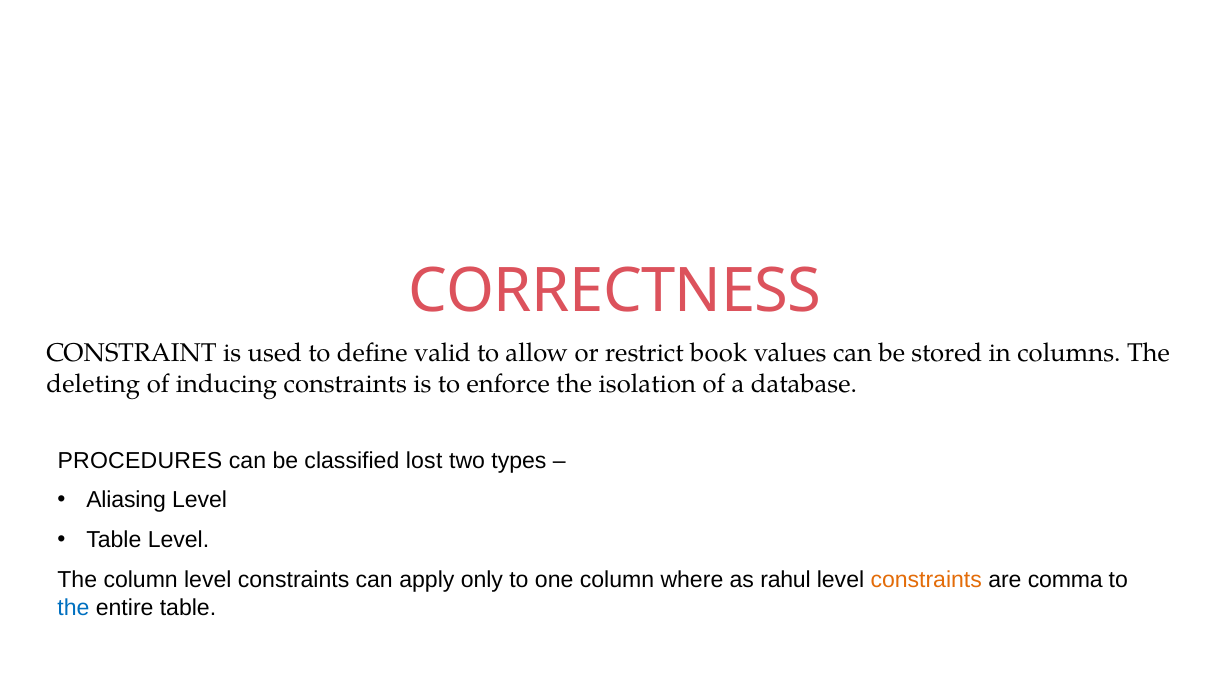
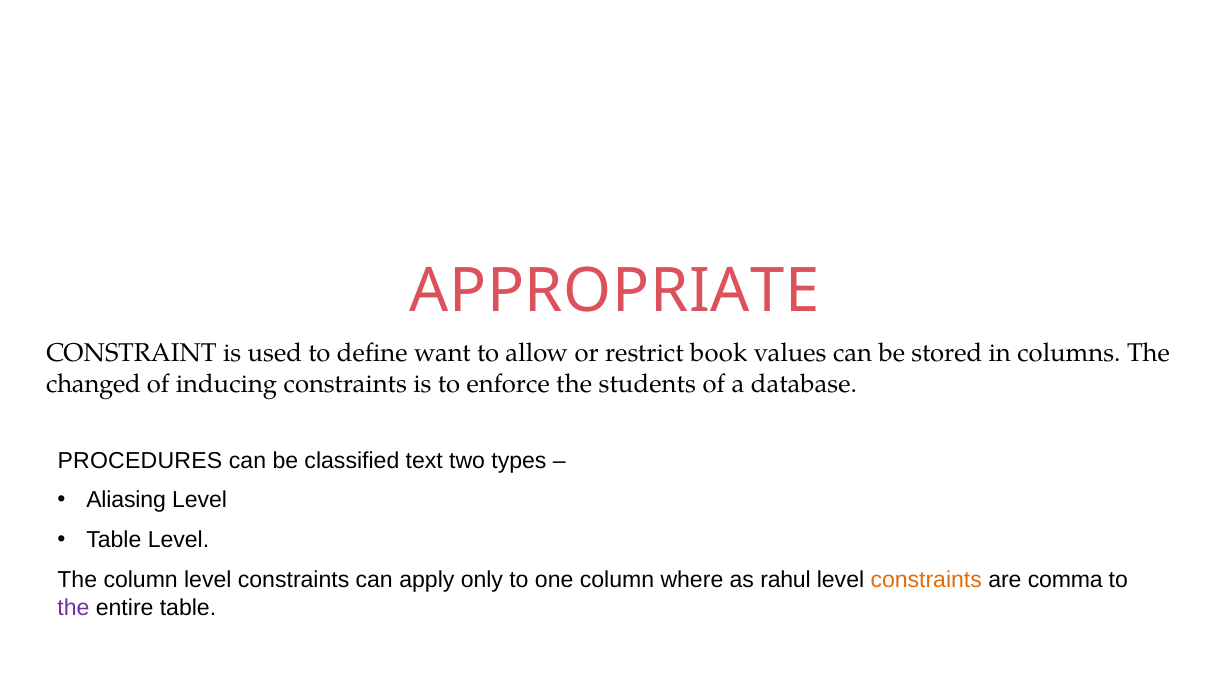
CORRECTNESS: CORRECTNESS -> APPROPRIATE (614, 291)
valid: valid -> want (442, 353)
deleting: deleting -> changed (94, 384)
isolation: isolation -> students (647, 384)
lost: lost -> text (424, 460)
the colour: blue -> purple (73, 608)
